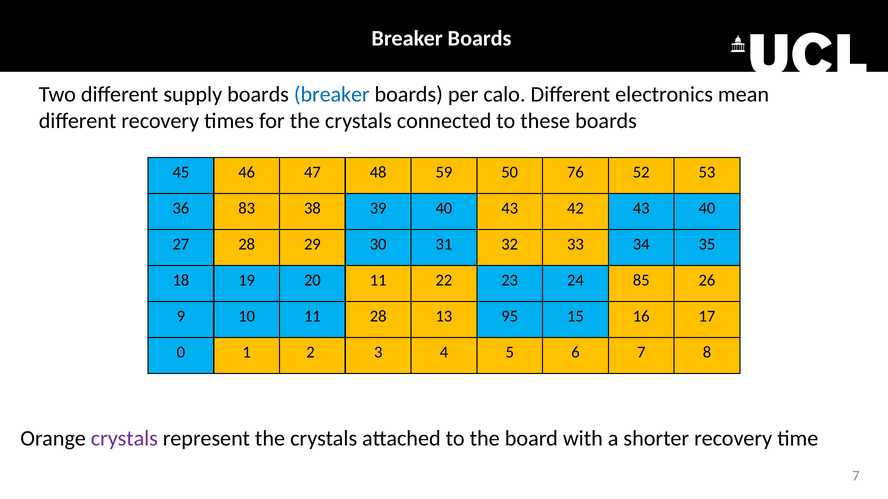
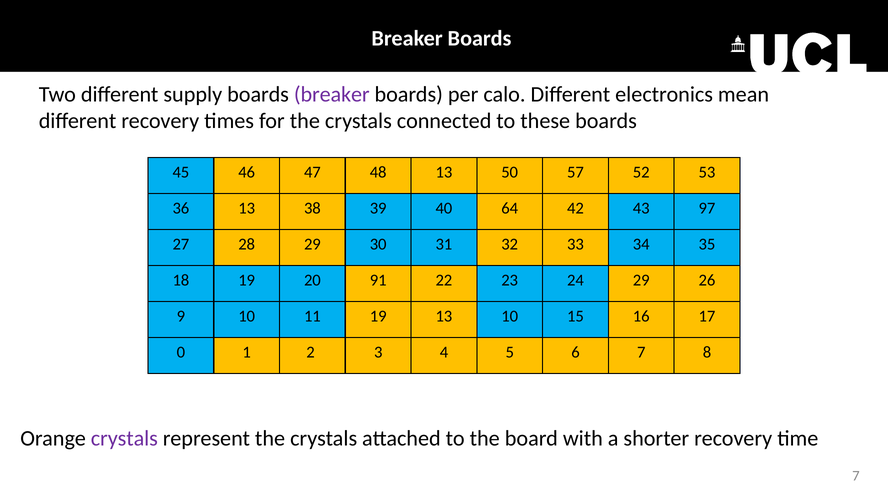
breaker colour: blue -> purple (332, 94)
48 59: 59 -> 13 (444, 173)
76: 76 -> 57 (575, 173)
36 83: 83 -> 13 (247, 209)
40 43: 43 -> 64 (510, 209)
43 40: 40 -> 97 (707, 209)
20 11: 11 -> 91 (378, 281)
24 85: 85 -> 29 (641, 281)
11 28: 28 -> 19 (378, 317)
13 95: 95 -> 10 (510, 317)
